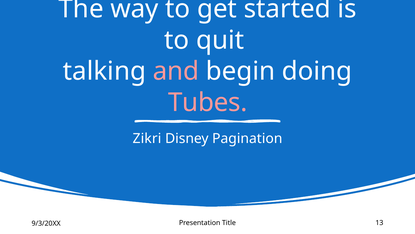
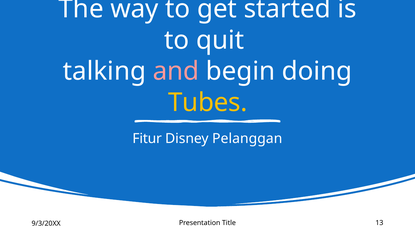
Tubes colour: pink -> yellow (208, 102)
Zikri: Zikri -> Fitur (147, 138)
Pagination: Pagination -> Pelanggan (247, 138)
